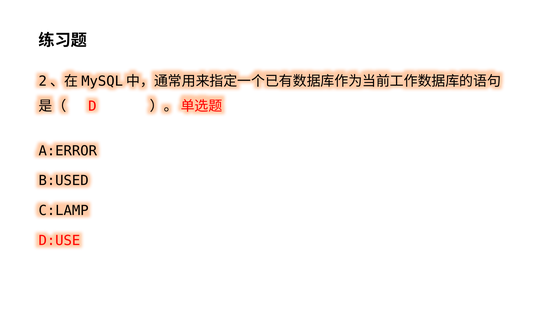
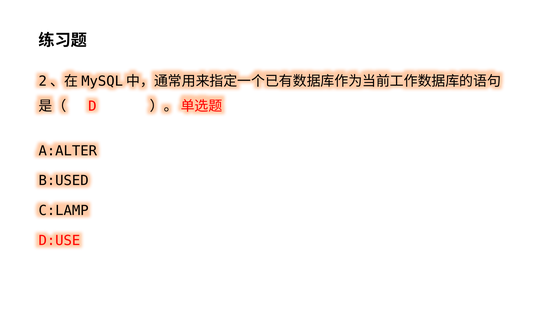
A:ERROR: A:ERROR -> A:ALTER (68, 151)
